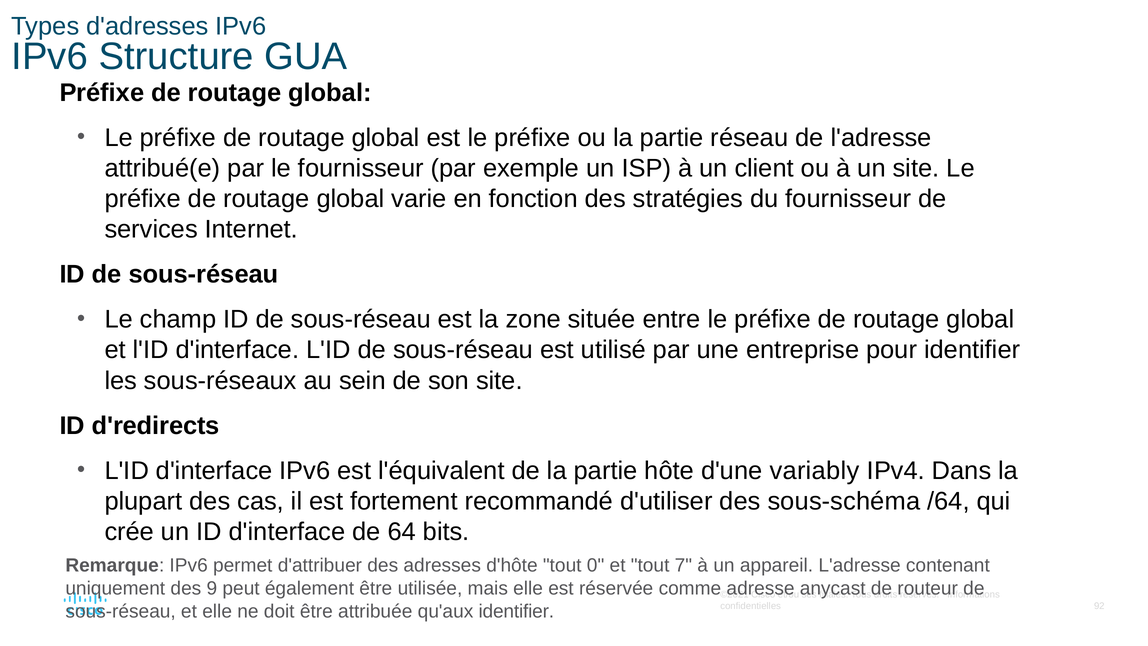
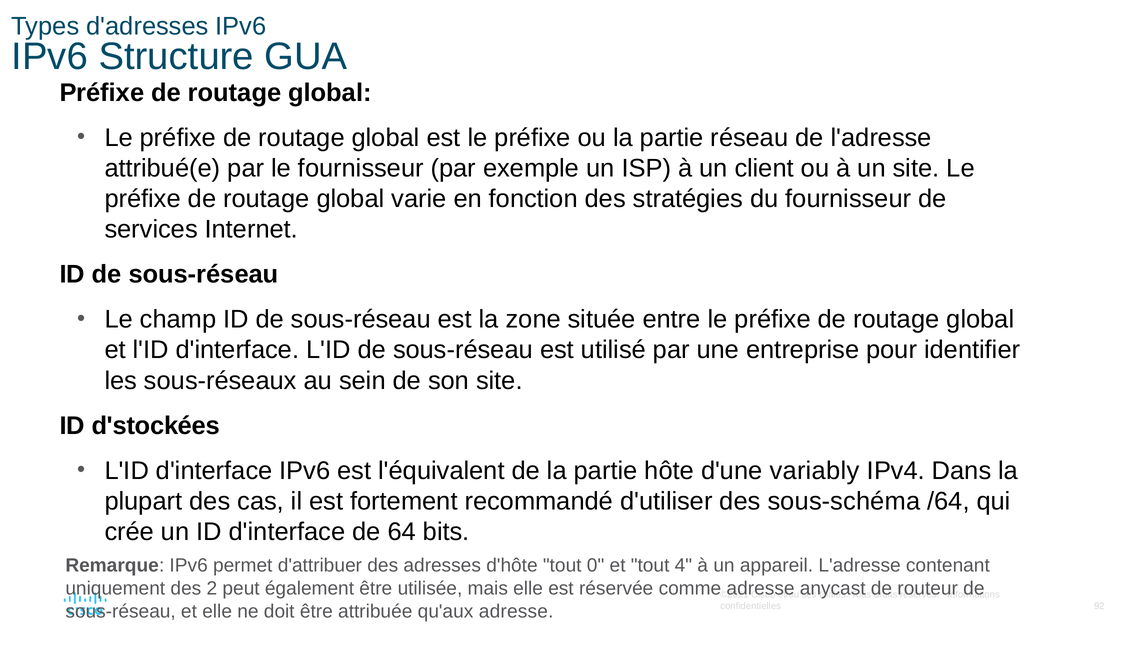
d'redirects: d'redirects -> d'stockées (156, 425)
7: 7 -> 4 (683, 565)
9: 9 -> 2 (212, 588)
qu'aux identifier: identifier -> adresse (516, 611)
